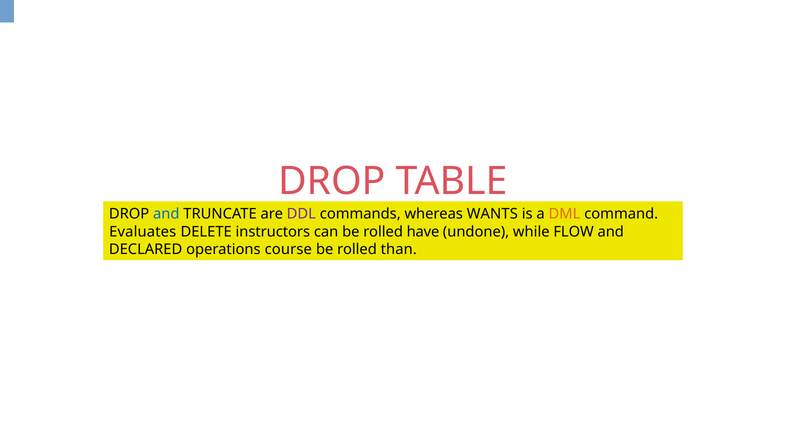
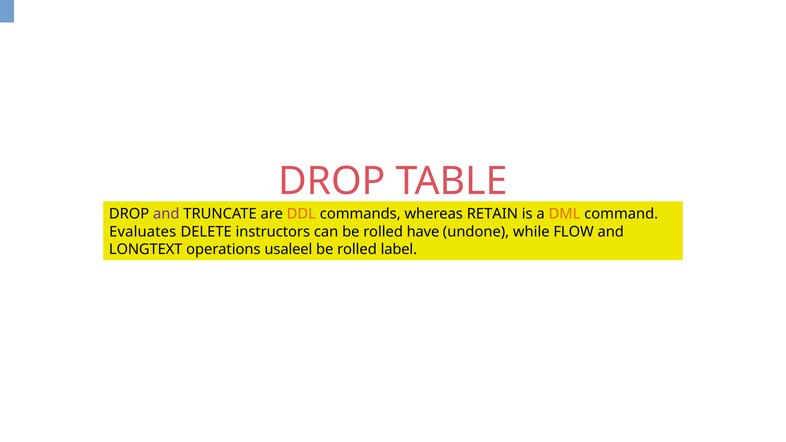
and colour: blue -> purple (166, 214)
DDL colour: purple -> orange (301, 214)
WANTS: WANTS -> RETAIN (492, 214)
DECLARED: DECLARED -> LONGTEXT (146, 250)
course: course -> usaleel (288, 250)
than: than -> label (399, 250)
